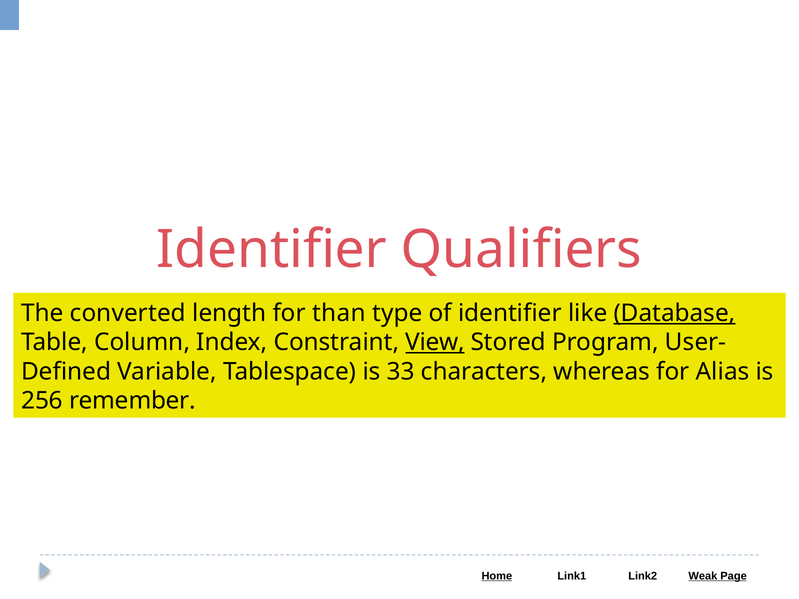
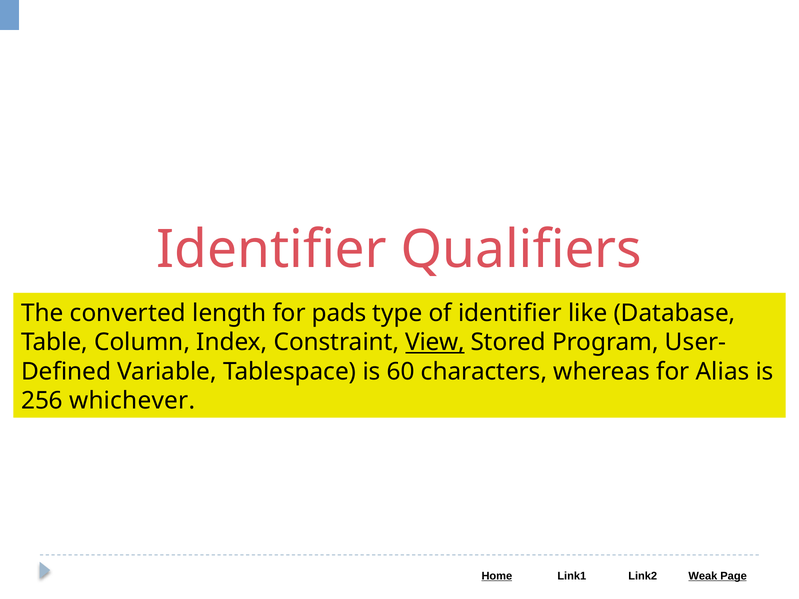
than: than -> pads (339, 313)
Database underline: present -> none (674, 313)
33: 33 -> 60 (401, 372)
remember: remember -> whichever (132, 401)
